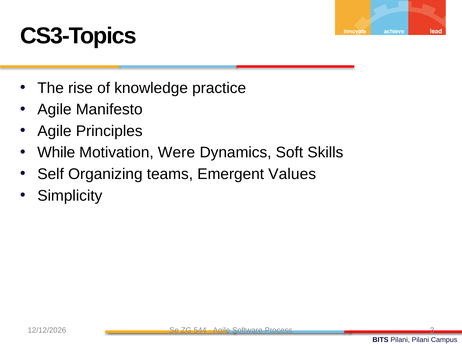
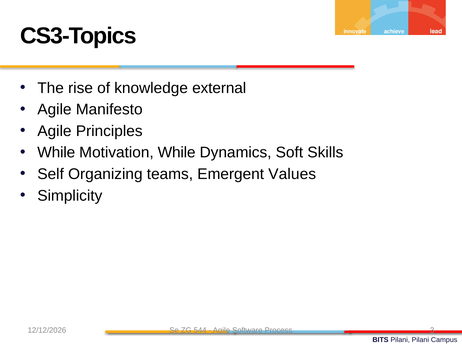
practice: practice -> external (219, 88)
Motivation Were: Were -> While (177, 153)
